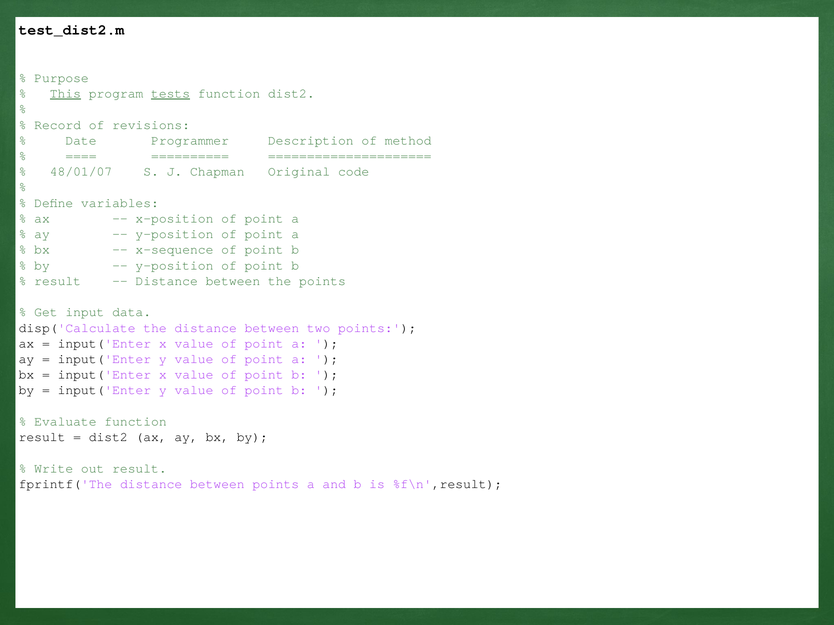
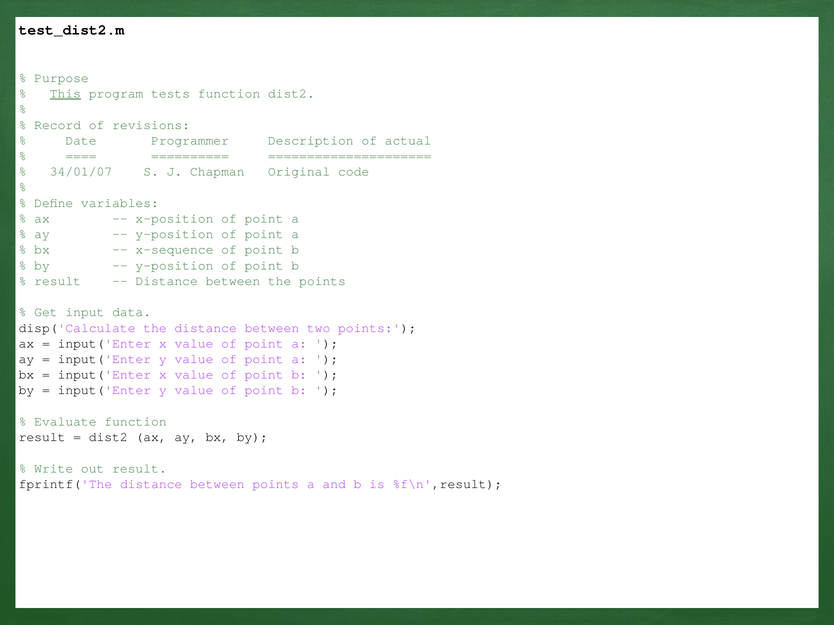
tests underline: present -> none (171, 94)
method: method -> actual (408, 140)
48/01/07: 48/01/07 -> 34/01/07 (81, 172)
